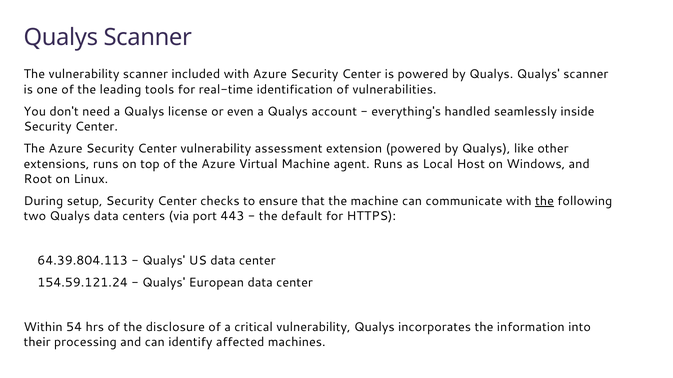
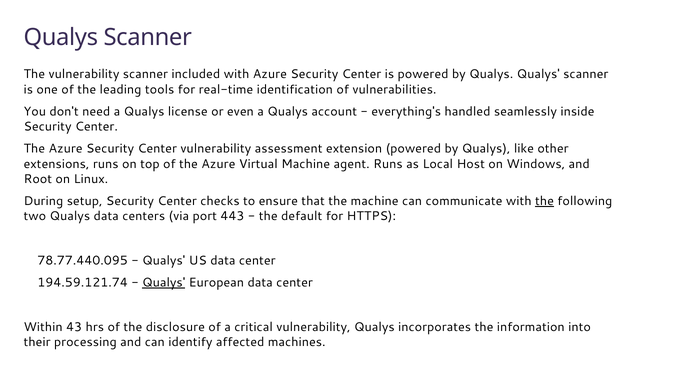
64.39.804.113: 64.39.804.113 -> 78.77.440.095 (83, 261)
154.59.121.24: 154.59.121.24 -> 194.59.121.74 (83, 283)
Qualys underline: none -> present (164, 283)
54: 54 -> 43 (74, 327)
